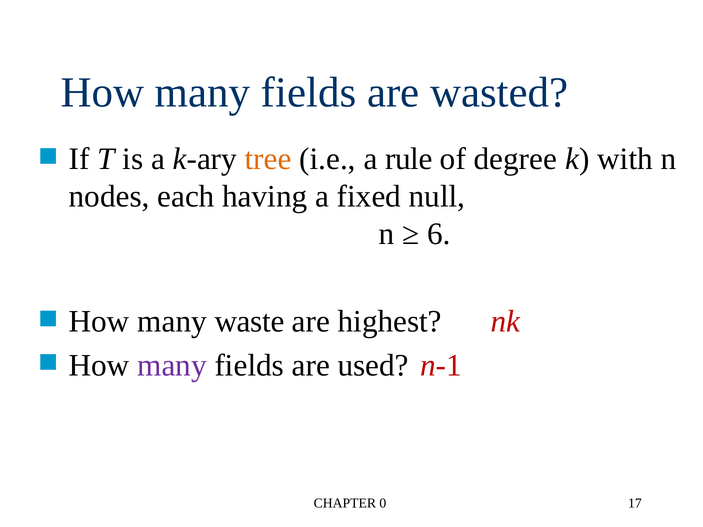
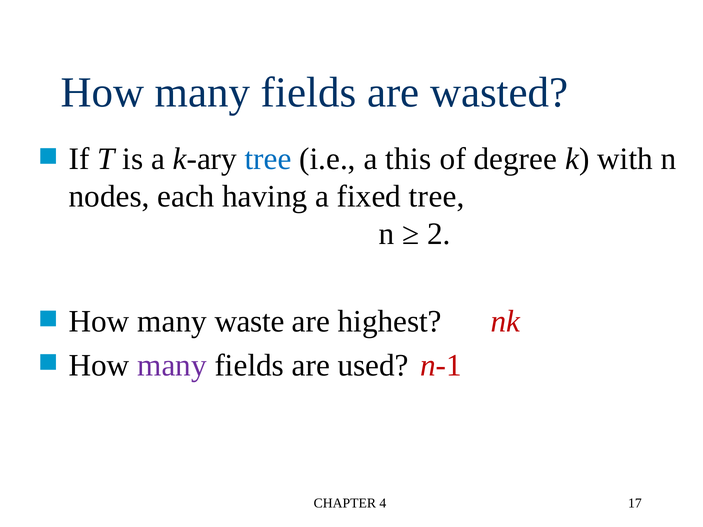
tree colour: orange -> blue (268, 159)
rule: rule -> this (409, 159)
fixed null: null -> tree (437, 197)
6: 6 -> 2 (439, 234)
CHAPTER 0: 0 -> 4 (383, 503)
